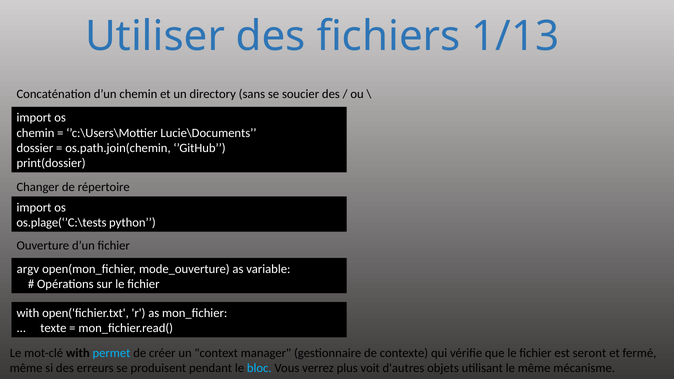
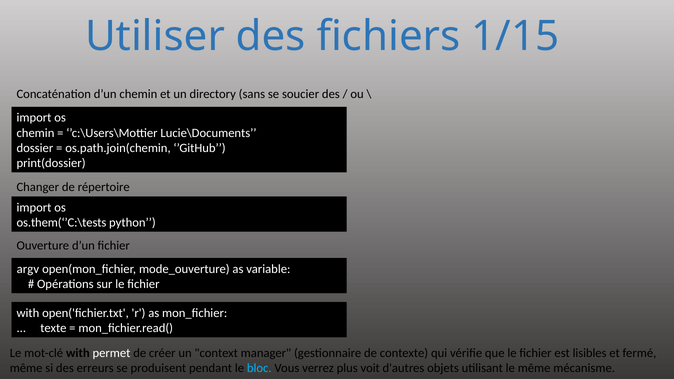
1/13: 1/13 -> 1/15 (515, 36)
os.plage(‘’C:\tests: os.plage(‘’C:\tests -> os.them(‘’C:\tests (61, 223)
permet colour: light blue -> white (111, 353)
seront: seront -> lisibles (590, 353)
